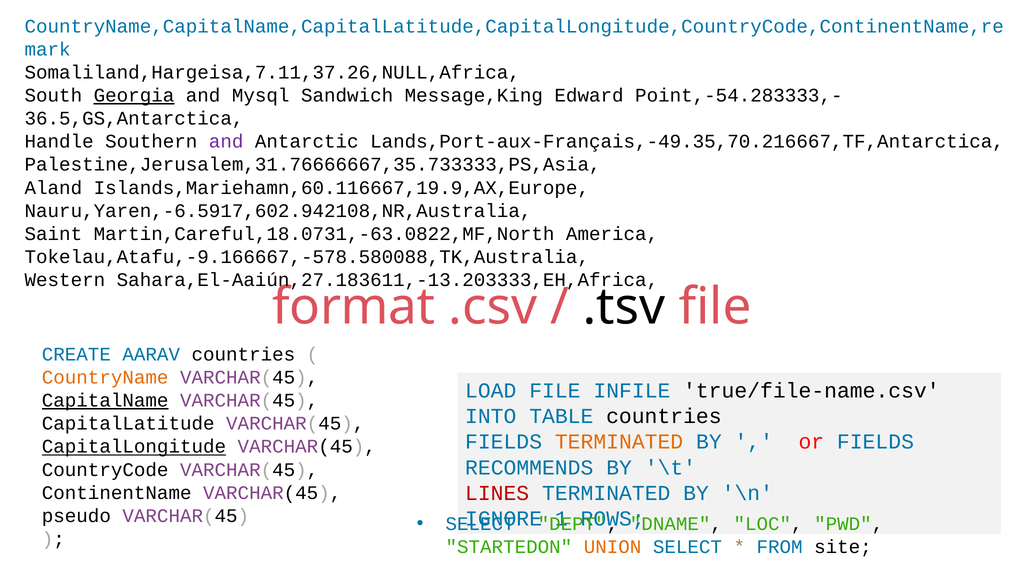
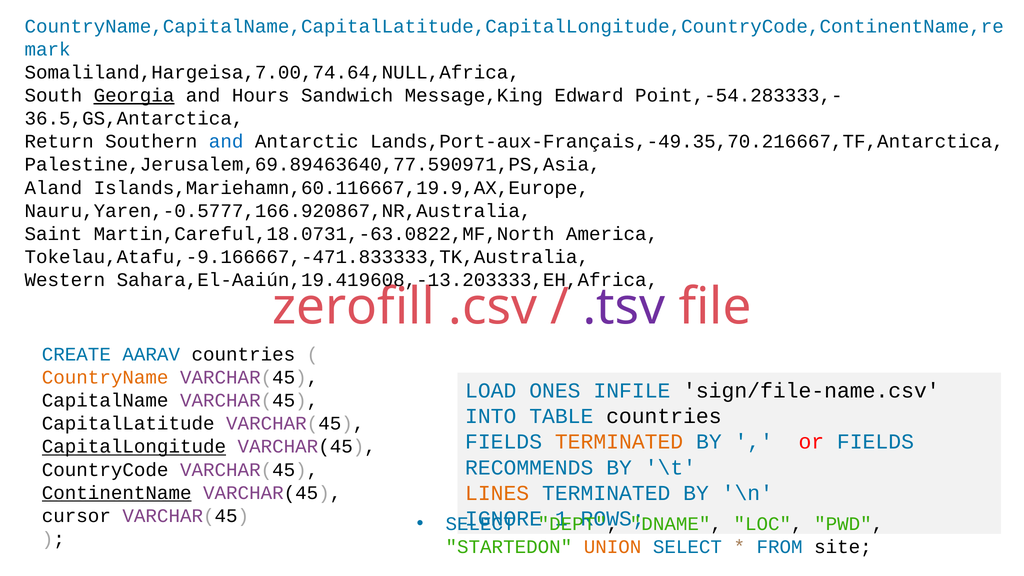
Somaliland,Hargeisa,7.11,37.26,NULL,Africa: Somaliland,Hargeisa,7.11,37.26,NULL,Africa -> Somaliland,Hargeisa,7.00,74.64,NULL,Africa (272, 72)
Mysql: Mysql -> Hours (261, 96)
Handle: Handle -> Return (59, 142)
and colour: purple -> blue (226, 142)
Palestine,Jerusalem,31.76666667,35.733333,PS,Asia: Palestine,Jerusalem,31.76666667,35.733333,PS,Asia -> Palestine,Jerusalem,69.89463640,77.590971,PS,Asia (313, 165)
Nauru,Yaren,-6.5917,602.942108,NR,Australia: Nauru,Yaren,-6.5917,602.942108,NR,Australia -> Nauru,Yaren,-0.5777,166.920867,NR,Australia (278, 211)
Tokelau,Atafu,-9.166667,-578.580088,TK,Australia: Tokelau,Atafu,-9.166667,-578.580088,TK,Australia -> Tokelau,Atafu,-9.166667,-471.833333,TK,Australia (307, 257)
Sahara,El-Aaiún,27.183611,-13.203333,EH,Africa: Sahara,El-Aaiún,27.183611,-13.203333,EH,Africa -> Sahara,El-Aaiún,19.419608,-13.203333,EH,Africa (387, 280)
format: format -> zerofill (353, 307)
.tsv colour: black -> purple (624, 307)
LOAD FILE: FILE -> ONES (555, 391)
true/file-name.csv: true/file-name.csv -> sign/file-name.csv (811, 391)
CapitalName underline: present -> none (105, 401)
LINES colour: red -> orange (497, 493)
ContinentName underline: none -> present (117, 493)
pseudo: pseudo -> cursor (76, 516)
